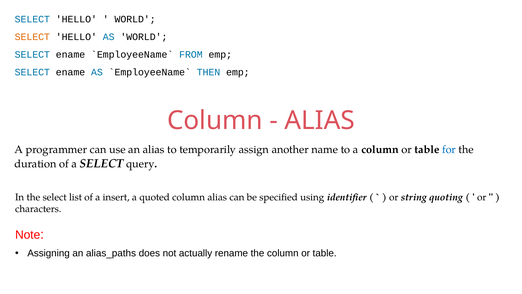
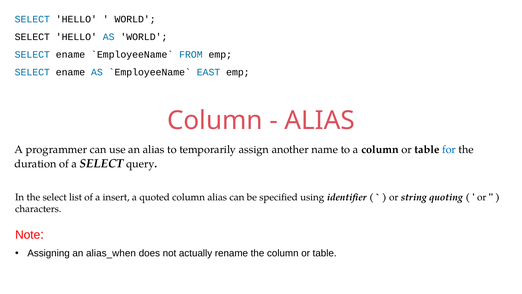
SELECT colour: orange -> black (32, 37)
THEN: THEN -> EAST (209, 72)
alias_paths: alias_paths -> alias_when (111, 253)
